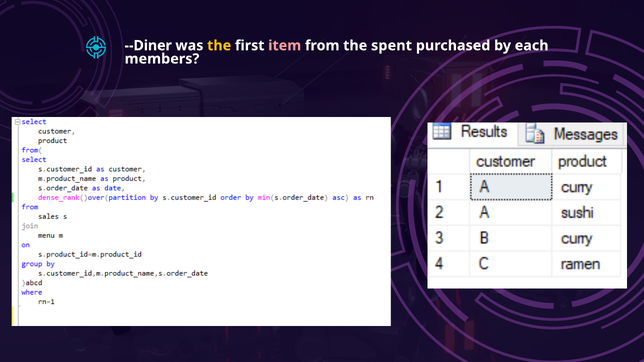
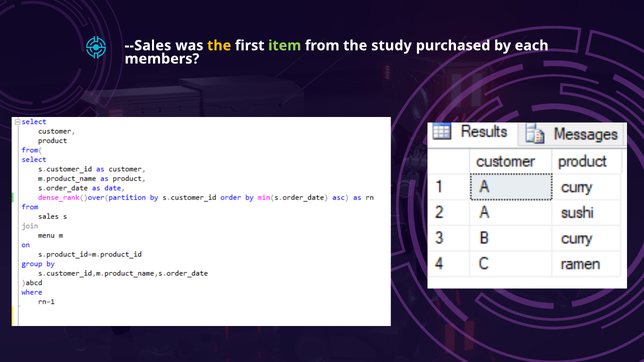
--Diner: --Diner -> --Sales (148, 46)
item colour: pink -> light green (285, 46)
spent: spent -> study (391, 46)
